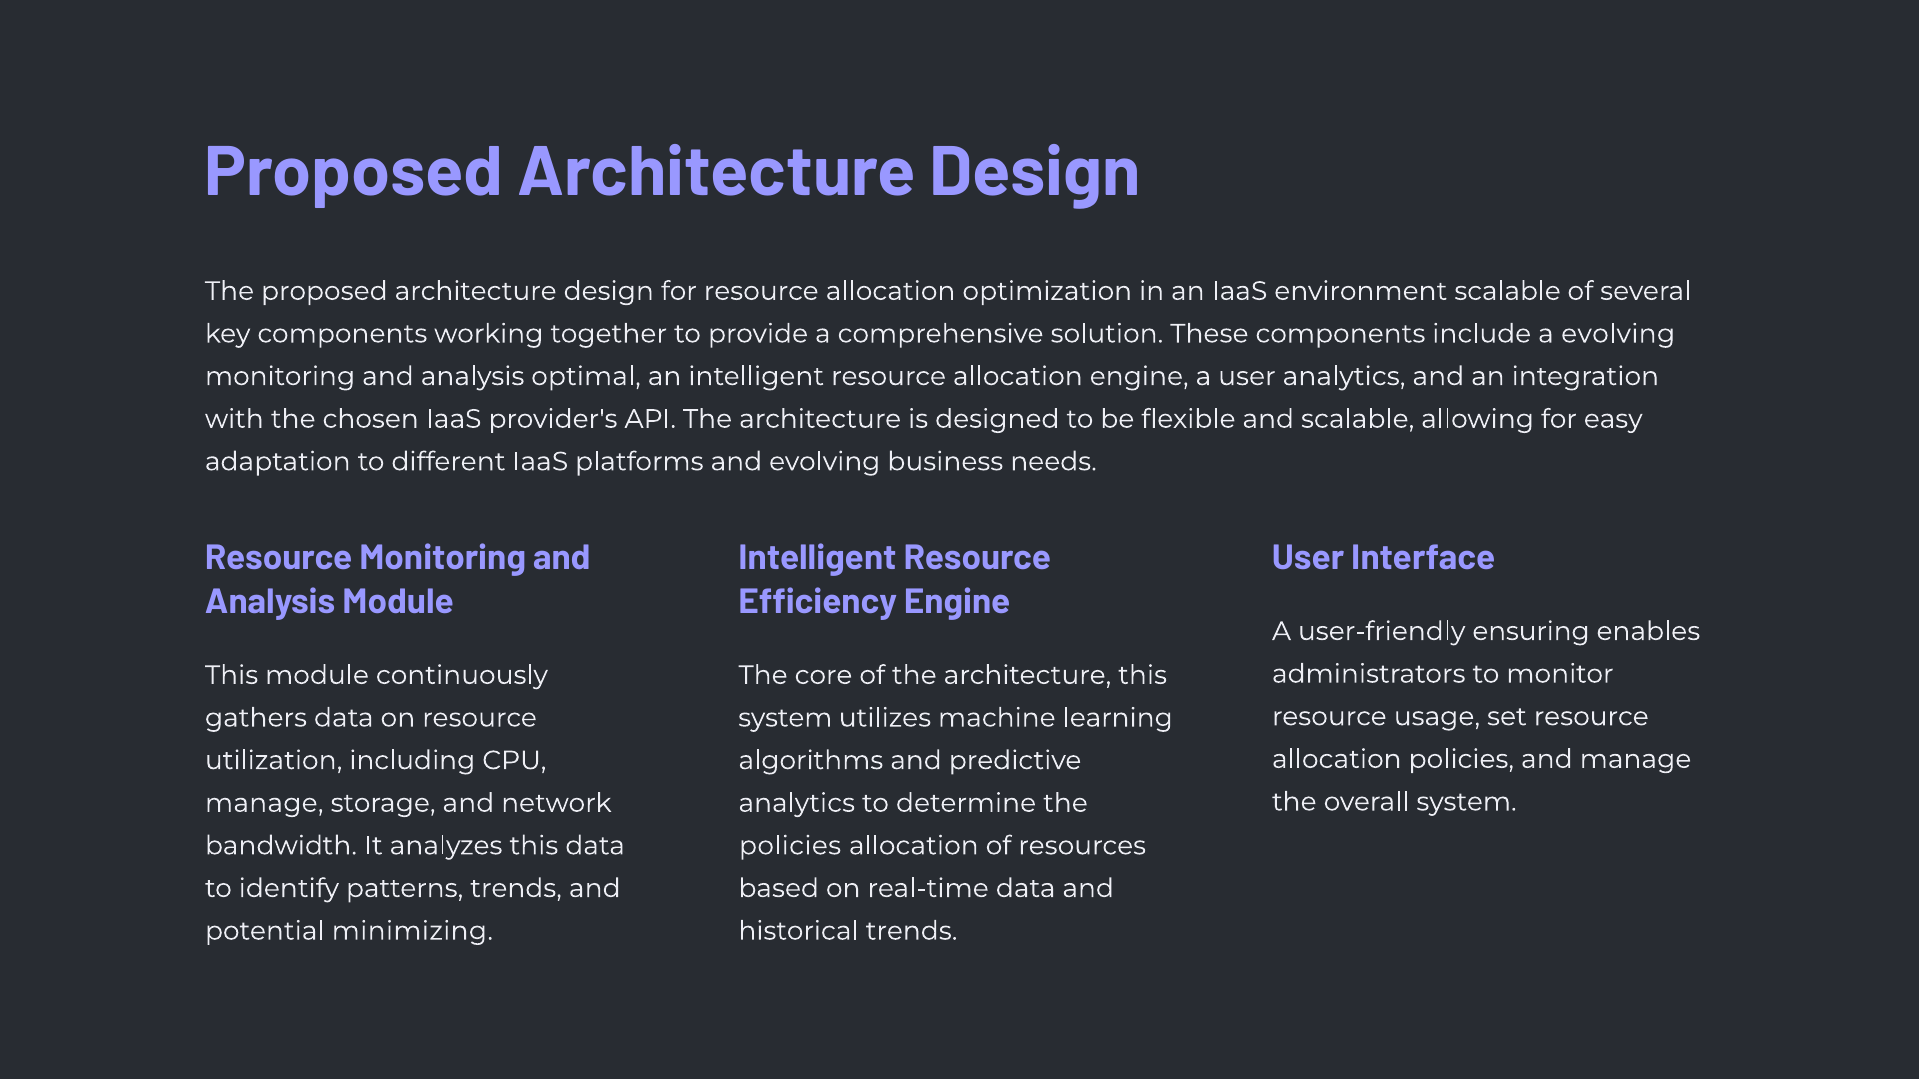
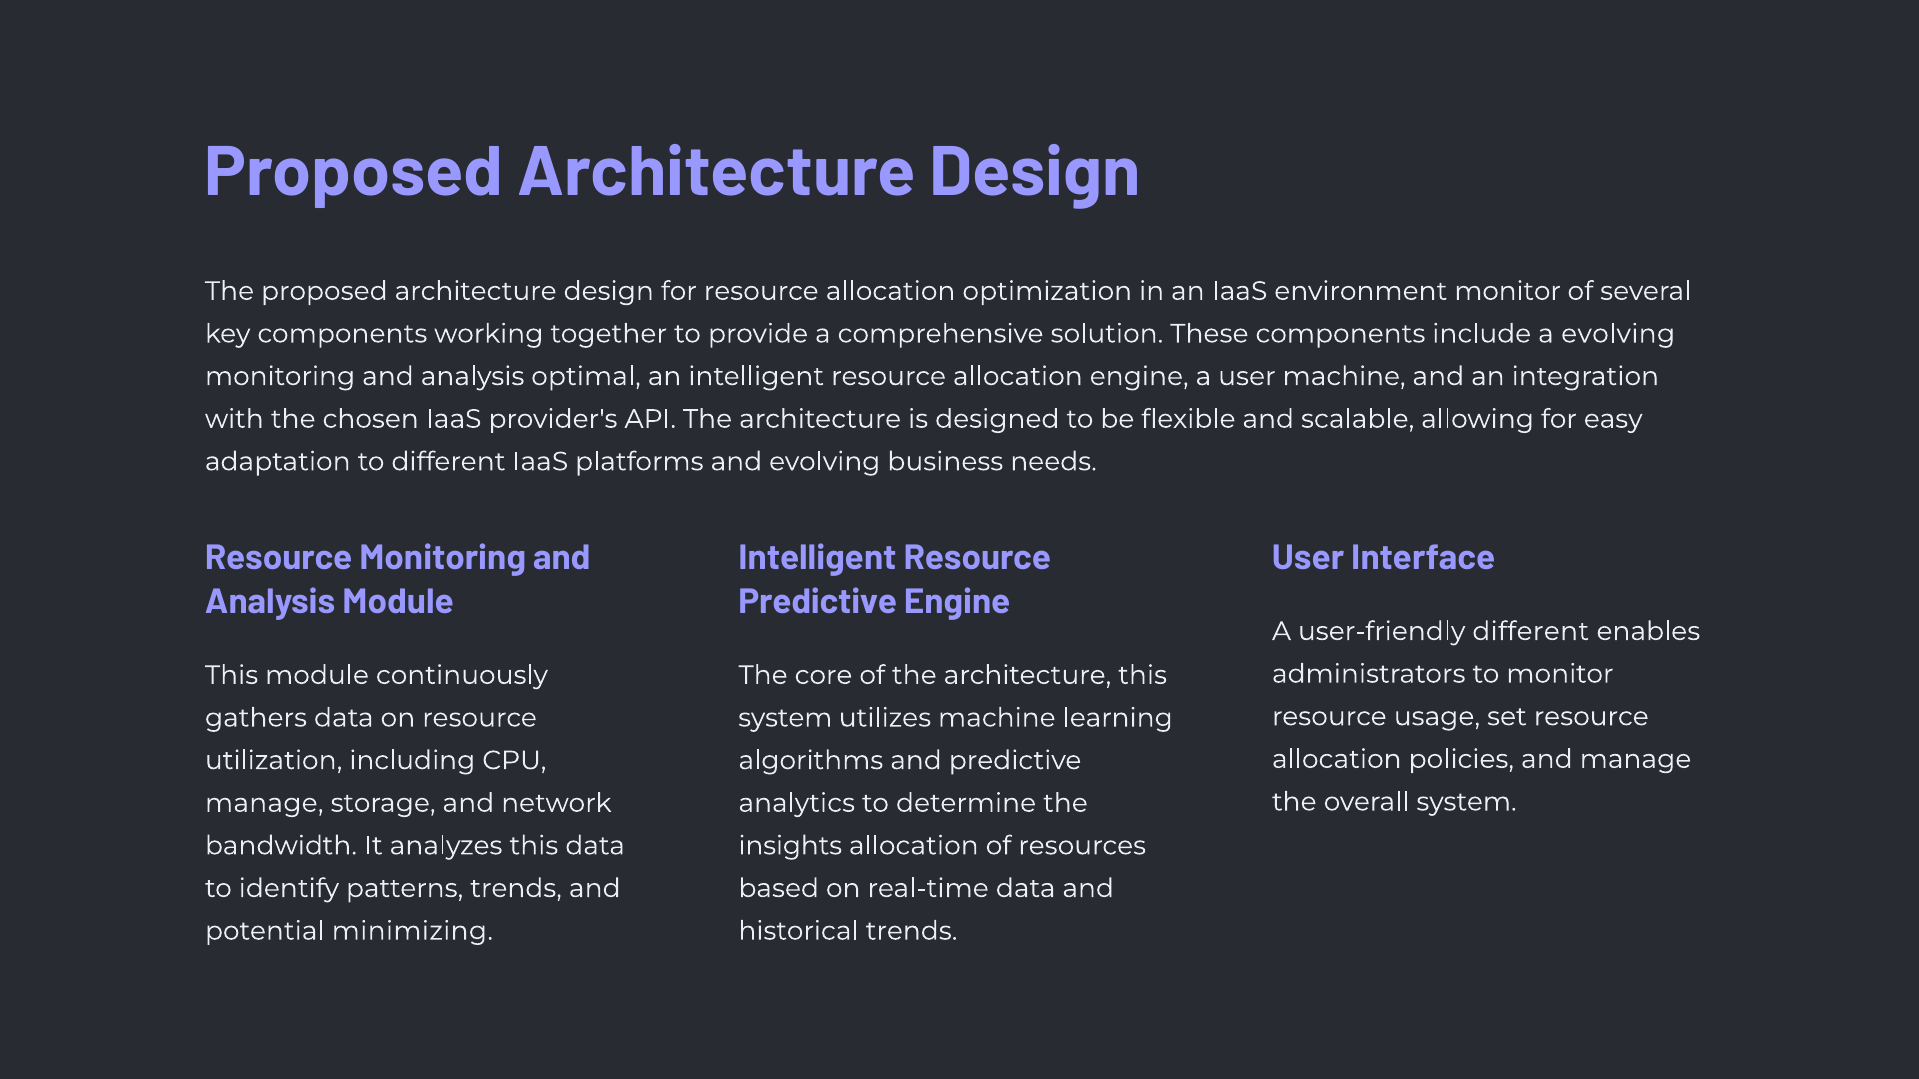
environment scalable: scalable -> monitor (1508, 291)
user analytics: analytics -> machine (1344, 377)
Efficiency: Efficiency -> Predictive (818, 602)
user-friendly ensuring: ensuring -> different (1531, 632)
policies: policies -> insights (790, 846)
